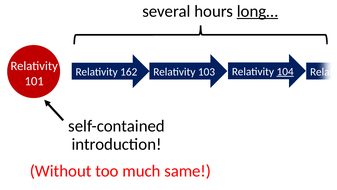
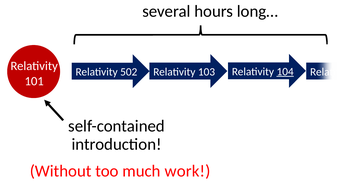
long… underline: present -> none (257, 11)
162: 162 -> 502 (129, 72)
same: same -> work (188, 171)
